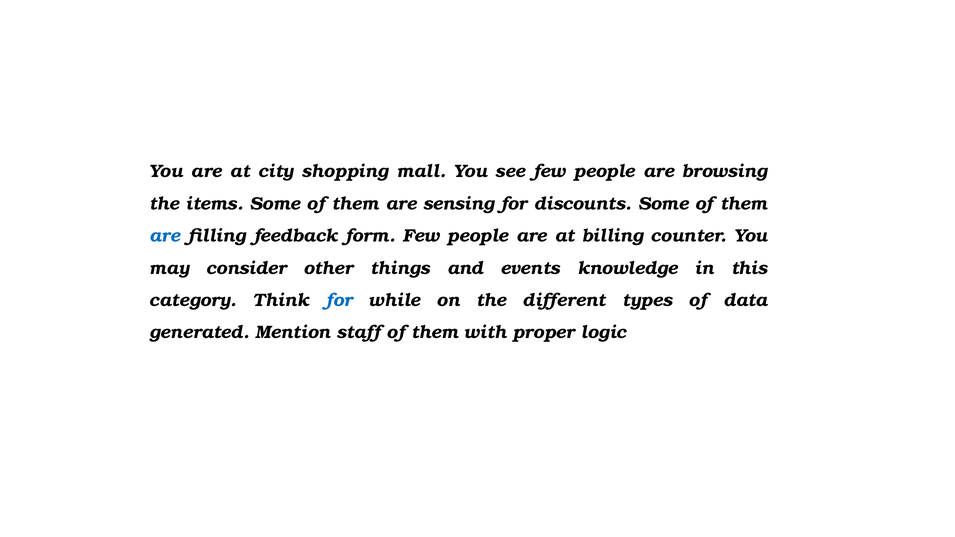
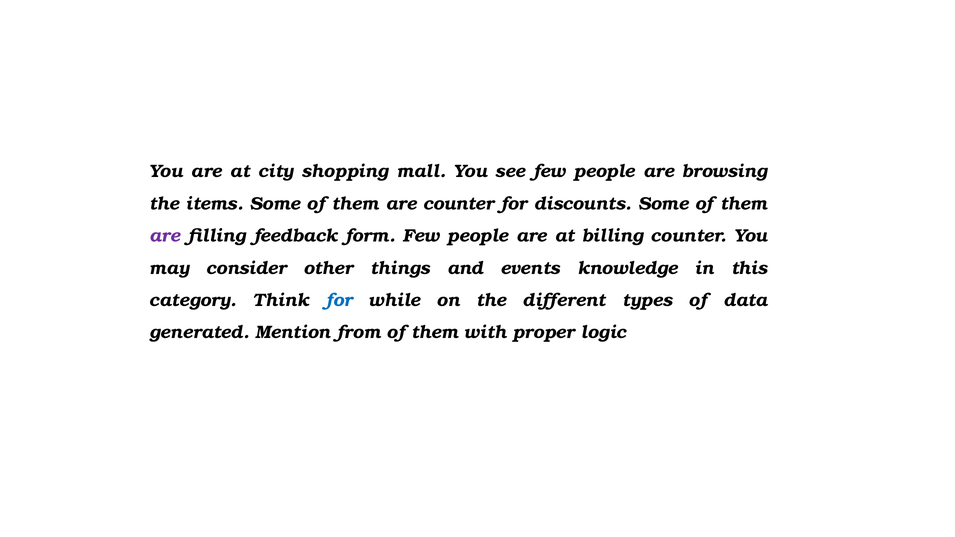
are sensing: sensing -> counter (459, 204)
are colour: blue -> purple (165, 236)
staff: staff -> from (359, 333)
